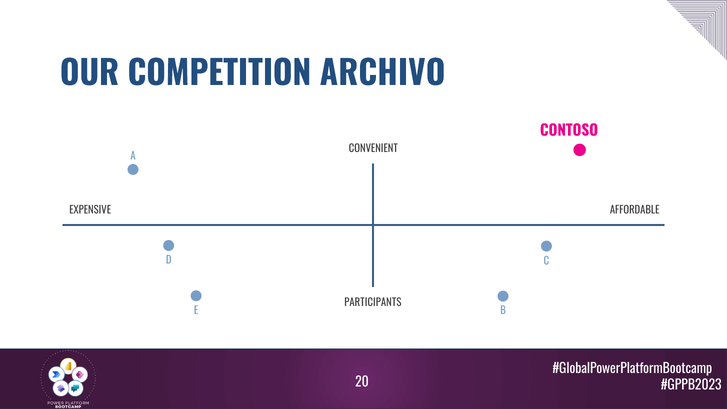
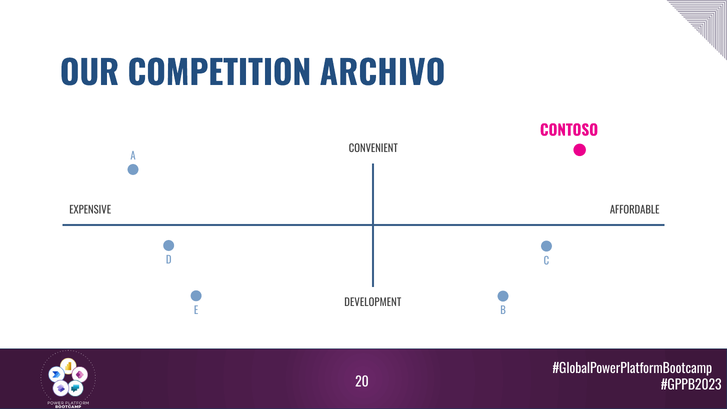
PARTICIPANTS: PARTICIPANTS -> DEVELOPMENT (373, 303)
